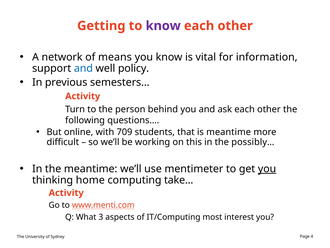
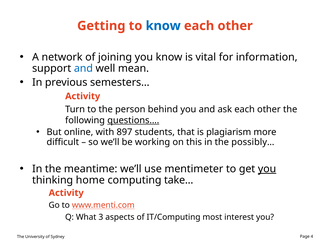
know colour: purple -> blue (163, 26)
means: means -> joining (115, 57)
policy: policy -> mean (134, 68)
questions… underline: none -> present (133, 120)
709: 709 -> 897 (124, 132)
is meantime: meantime -> plagiarism (229, 132)
